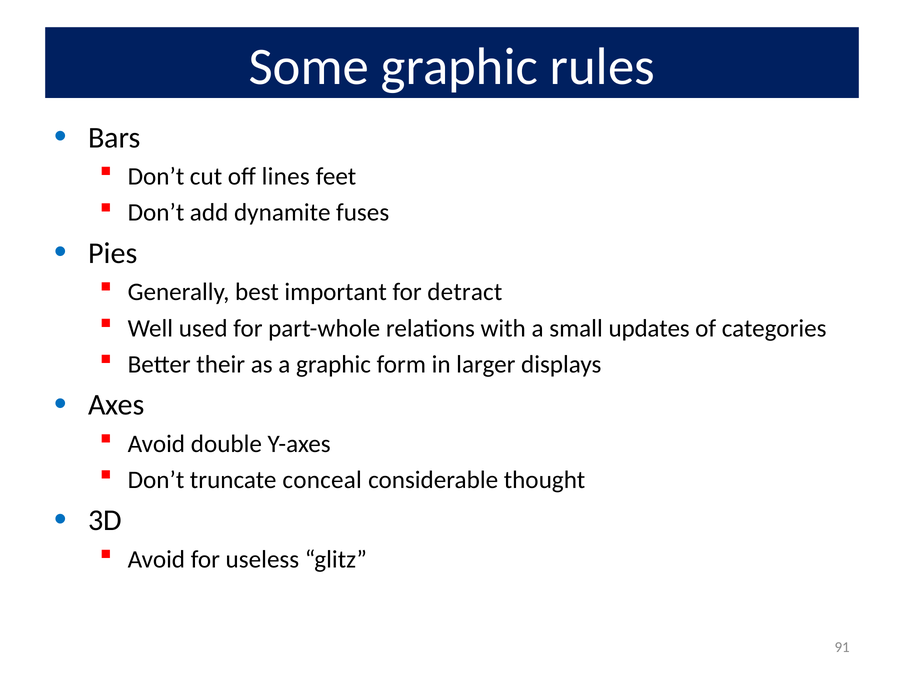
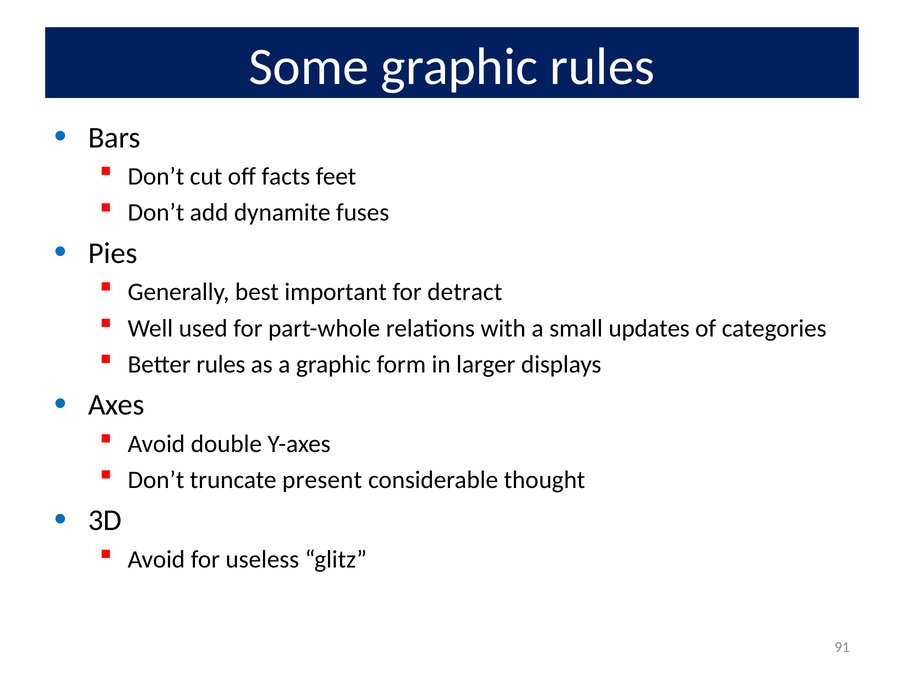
lines: lines -> facts (286, 177)
Better their: their -> rules (221, 364)
conceal: conceal -> present (322, 480)
